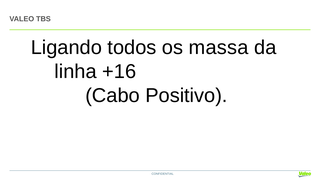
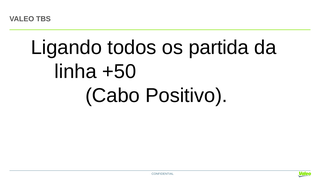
massa: massa -> partida (219, 47)
+16: +16 -> +50 (119, 71)
